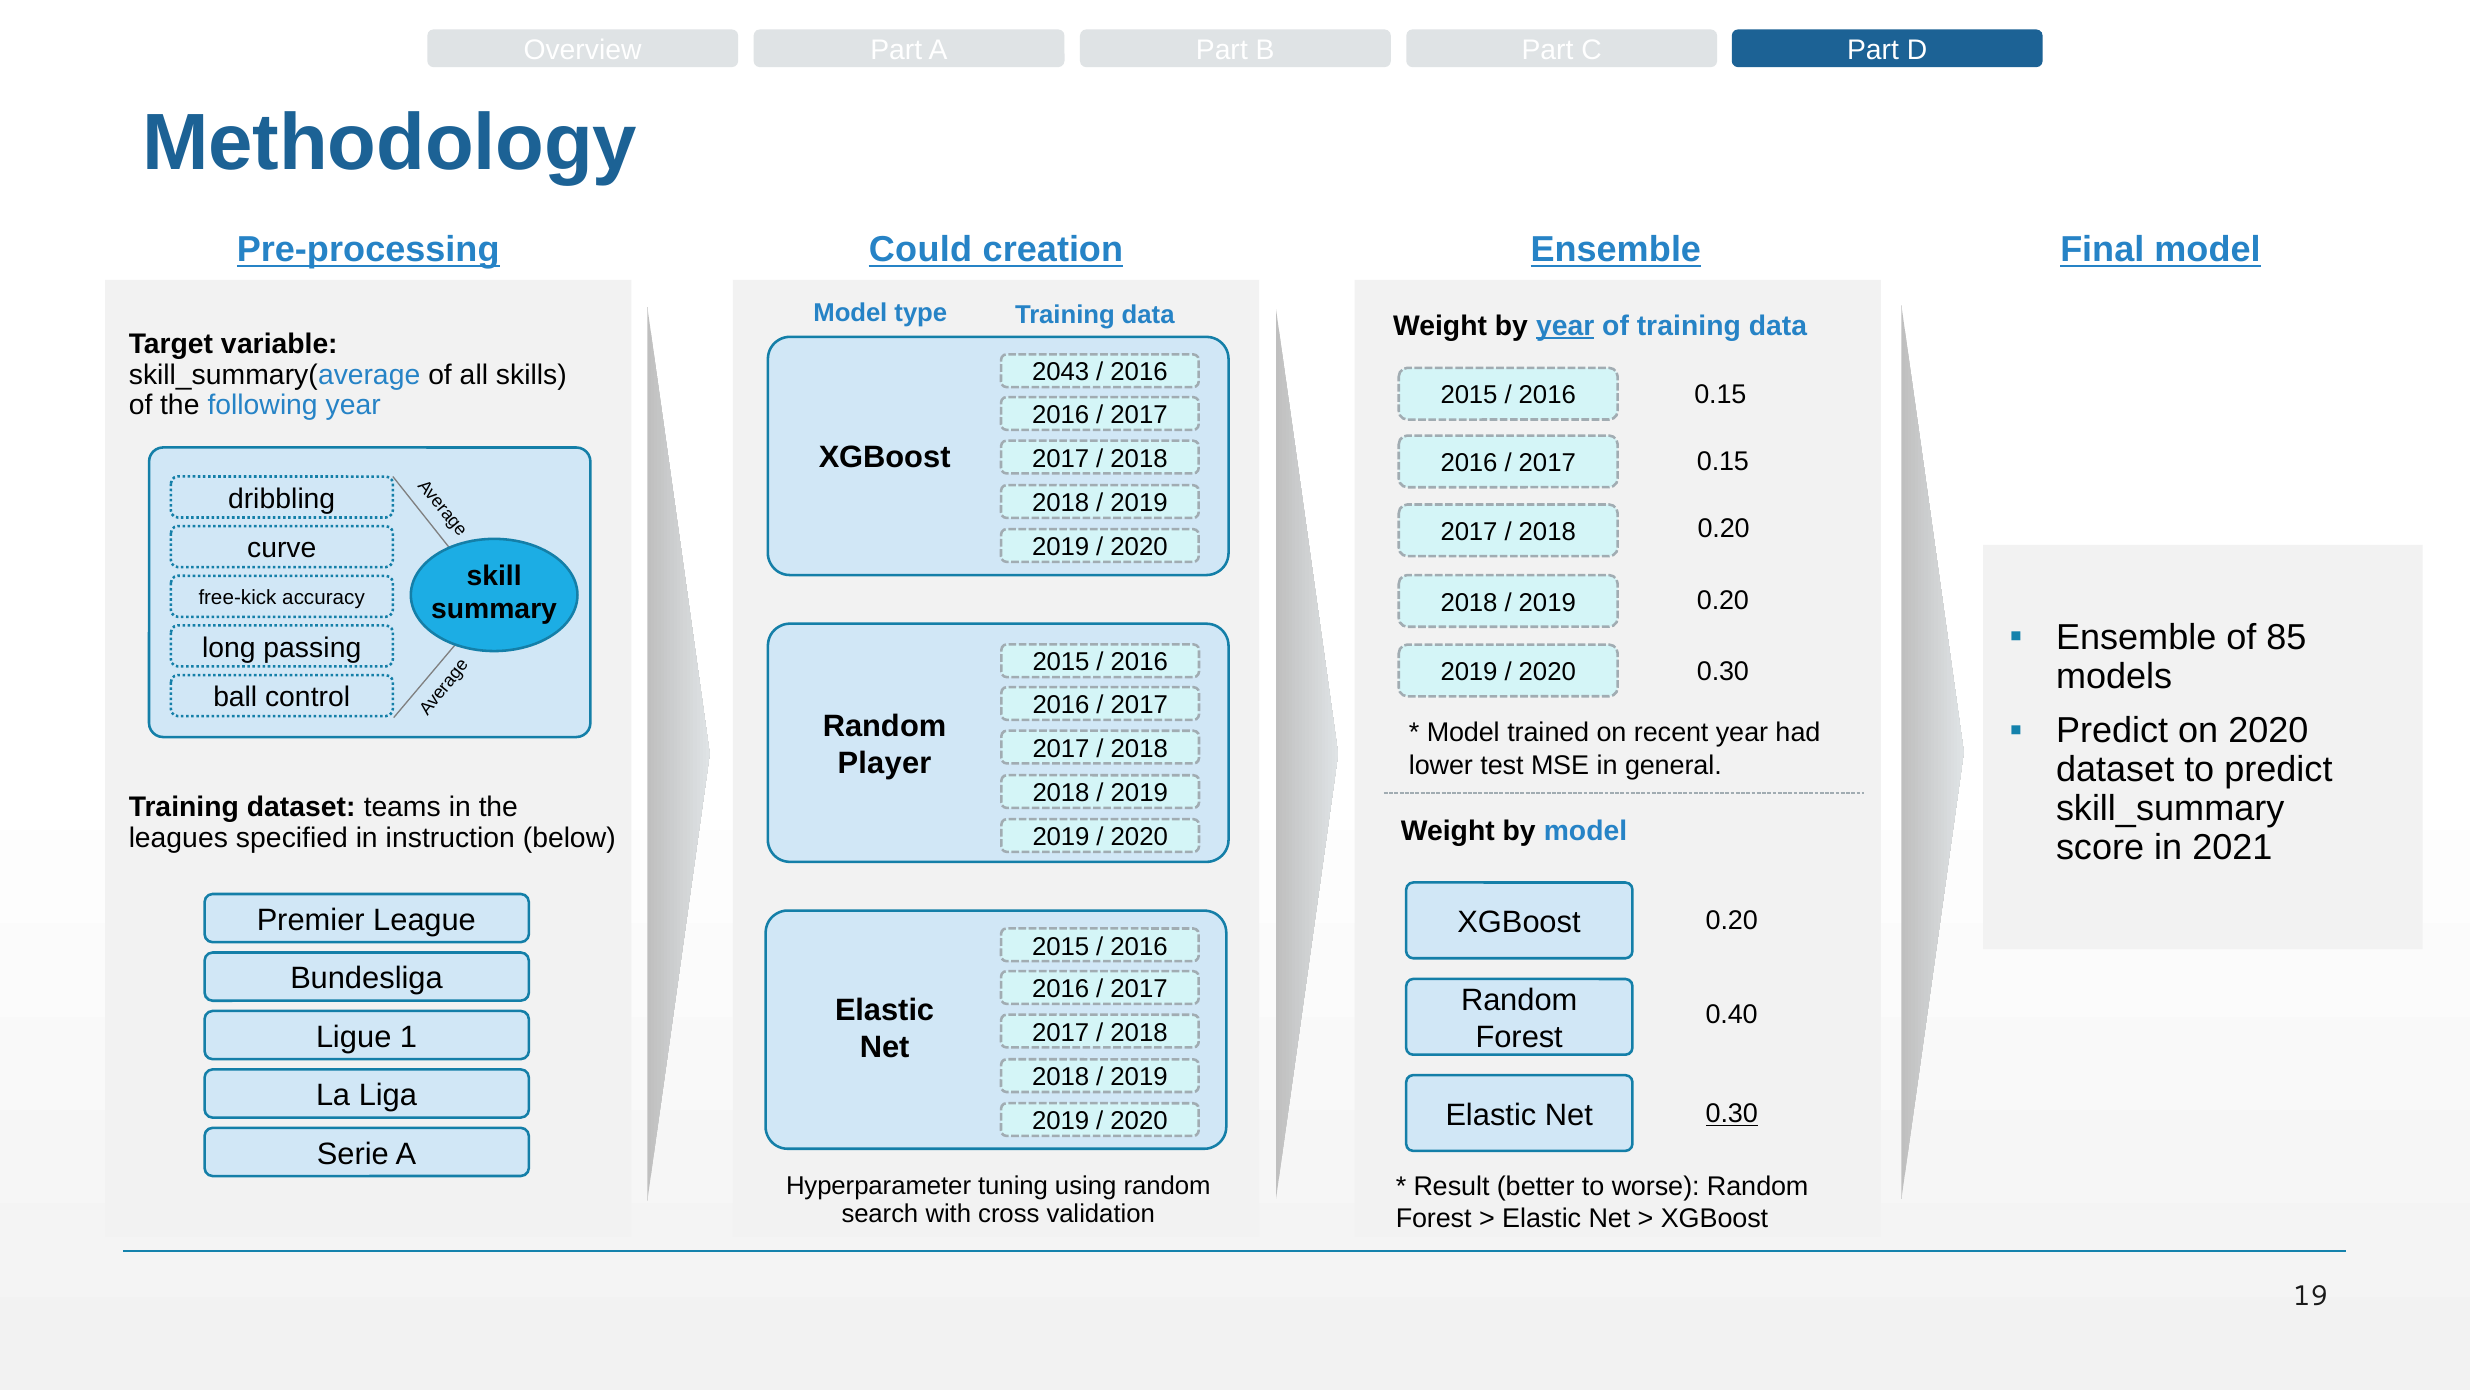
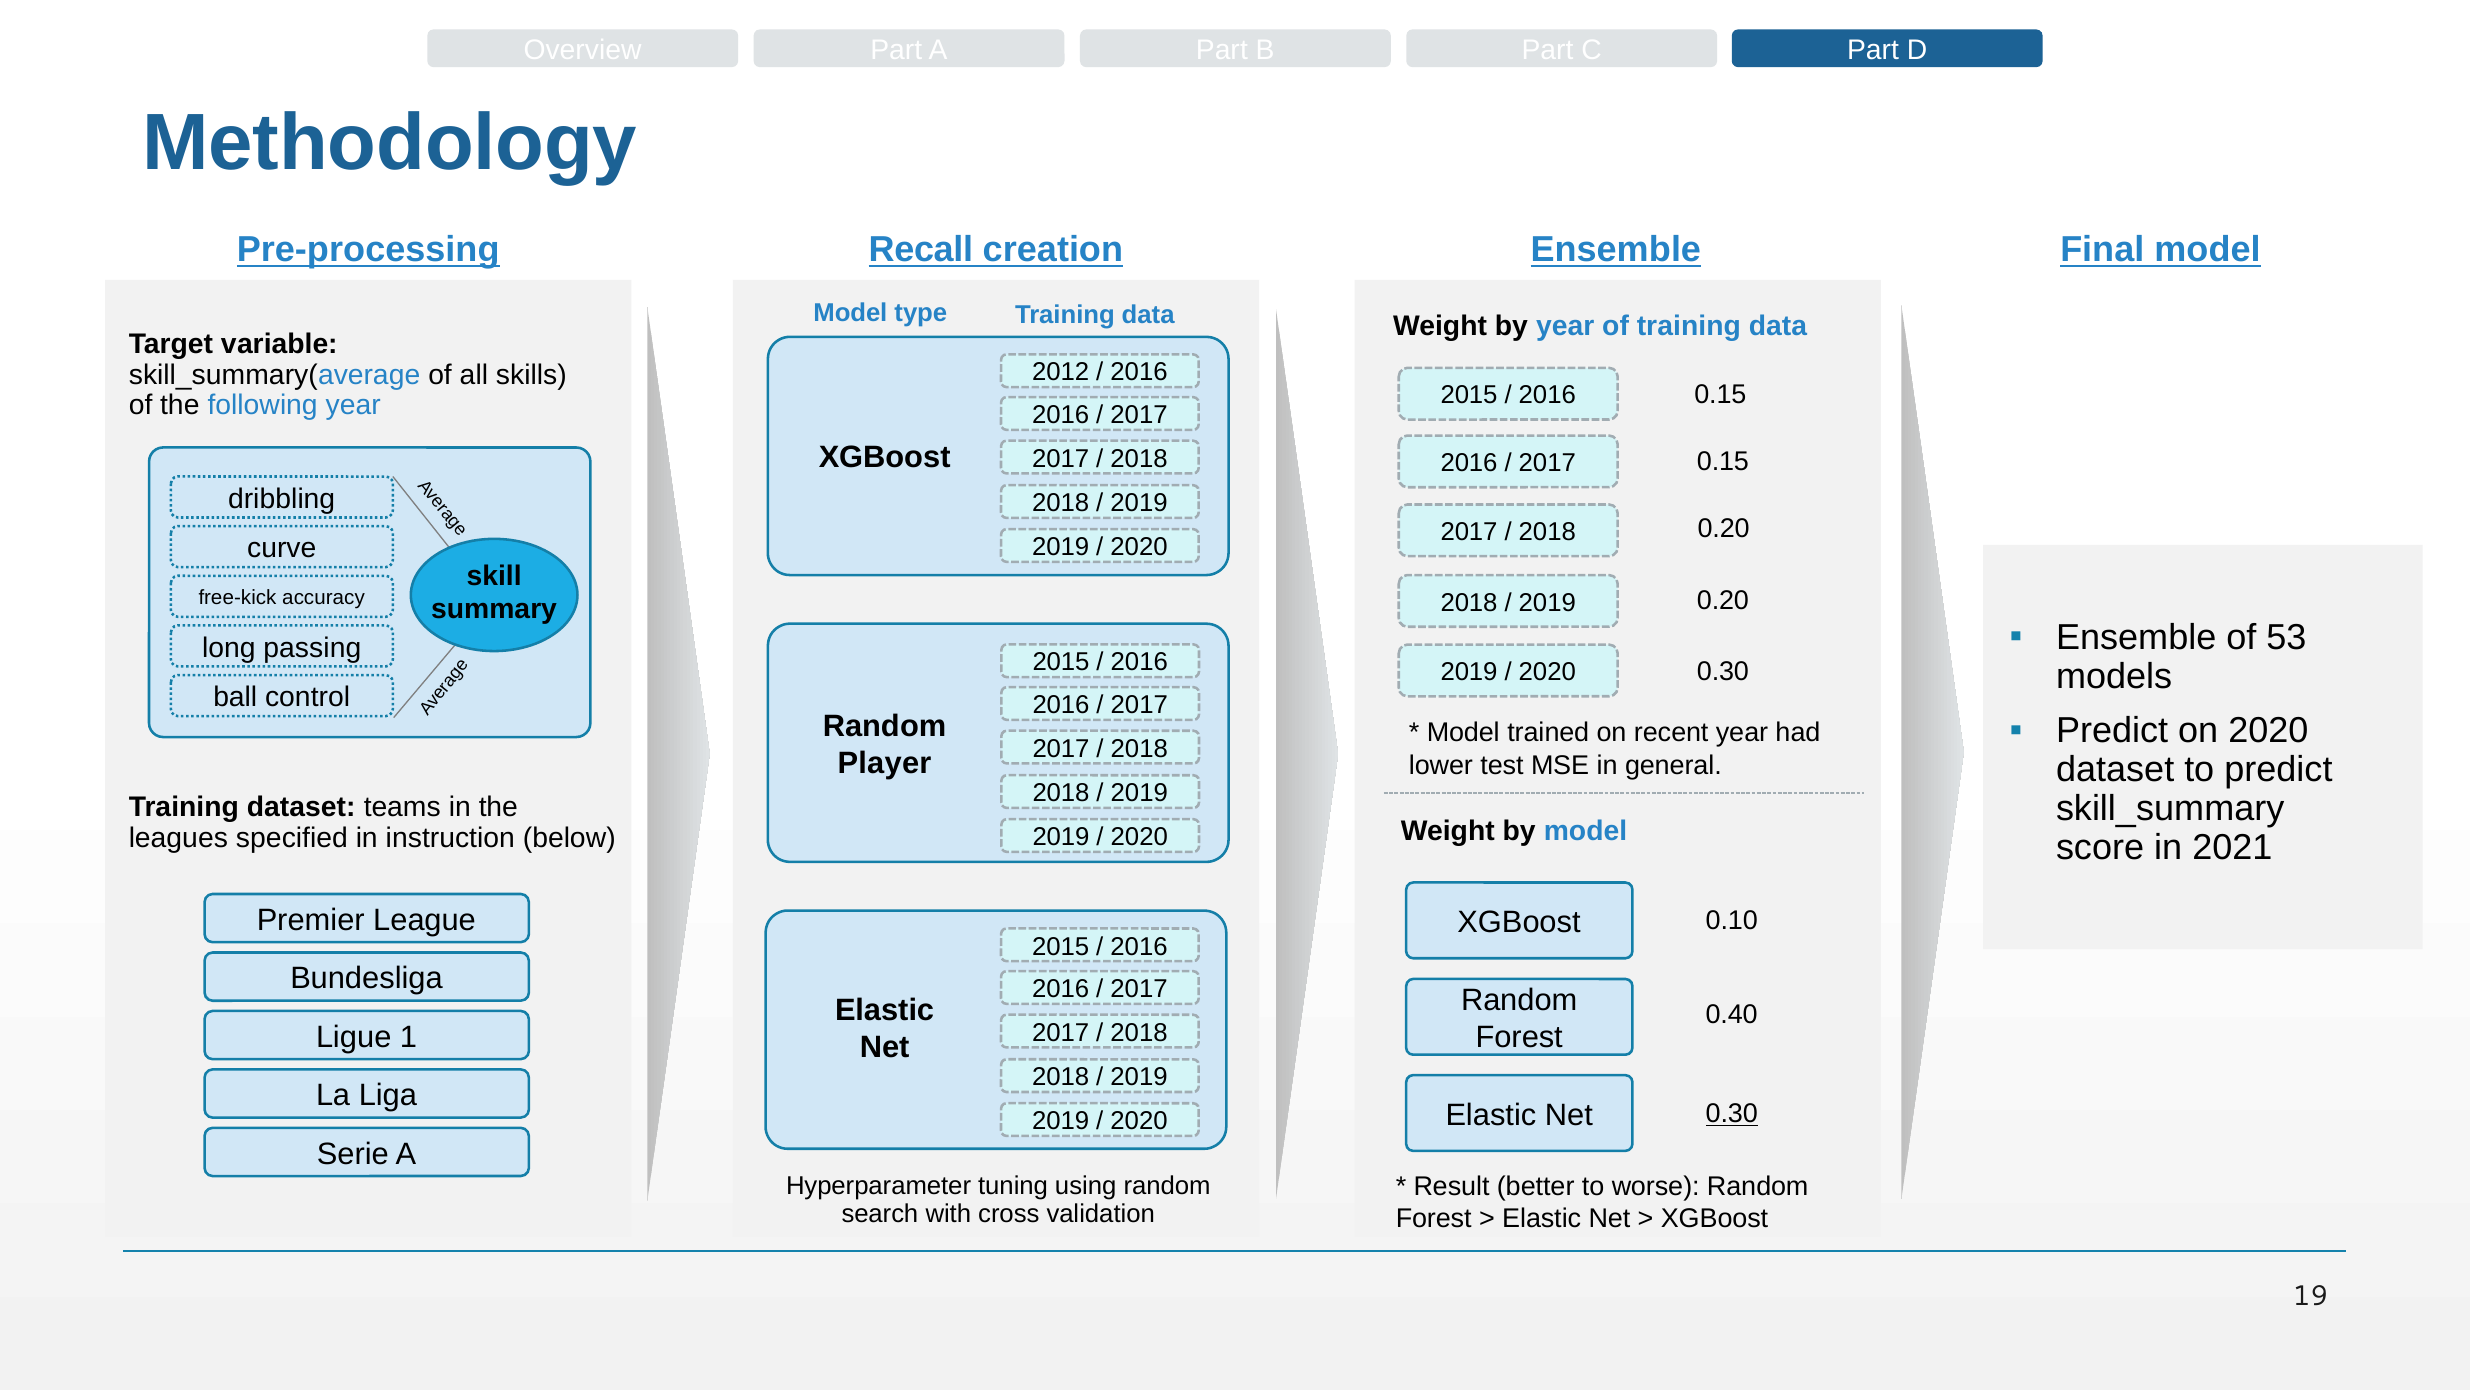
Could: Could -> Recall (921, 250)
year underline: present -> none (1565, 326)
2043: 2043 -> 2012 (1061, 372)
85: 85 -> 53 (2286, 637)
0.20: 0.20 -> 0.10 (1732, 920)
